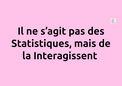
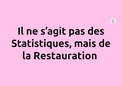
Interagissent: Interagissent -> Restauration (65, 56)
